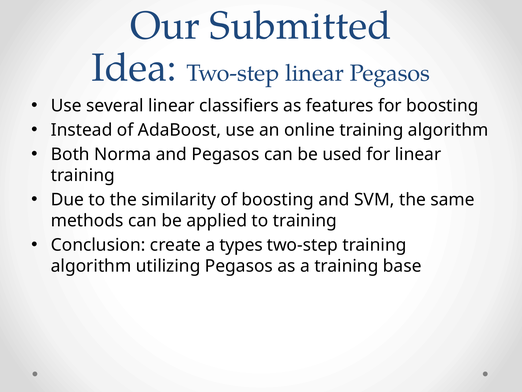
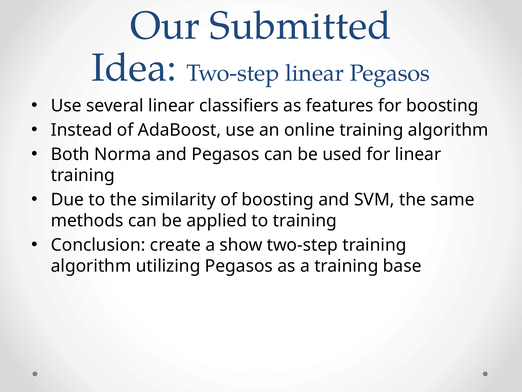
types: types -> show (241, 245)
